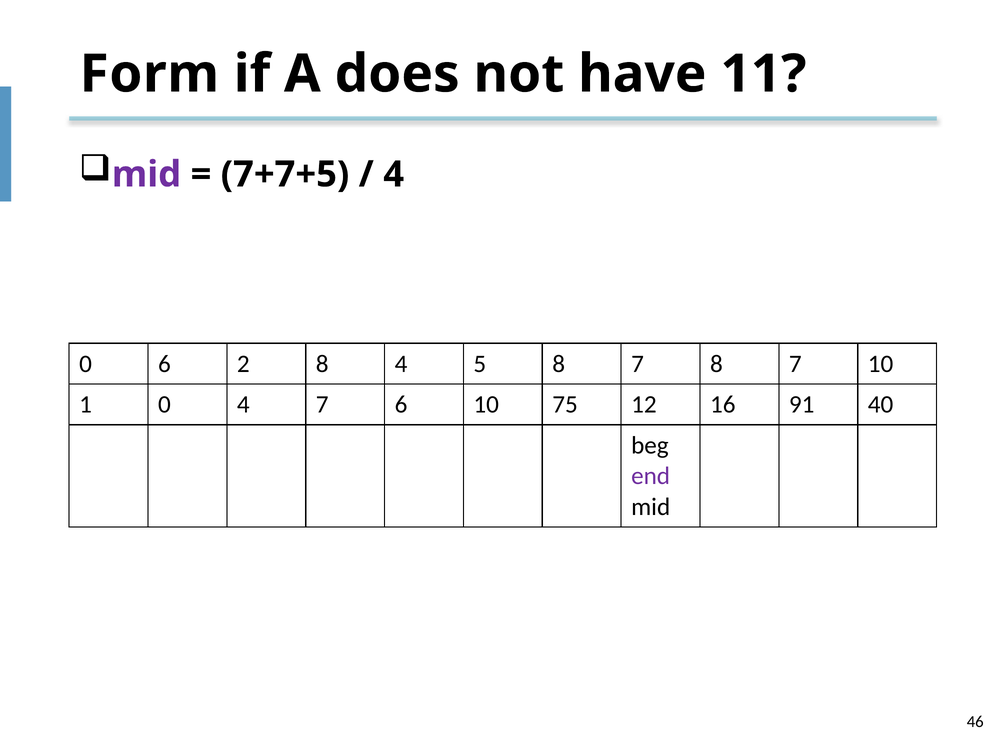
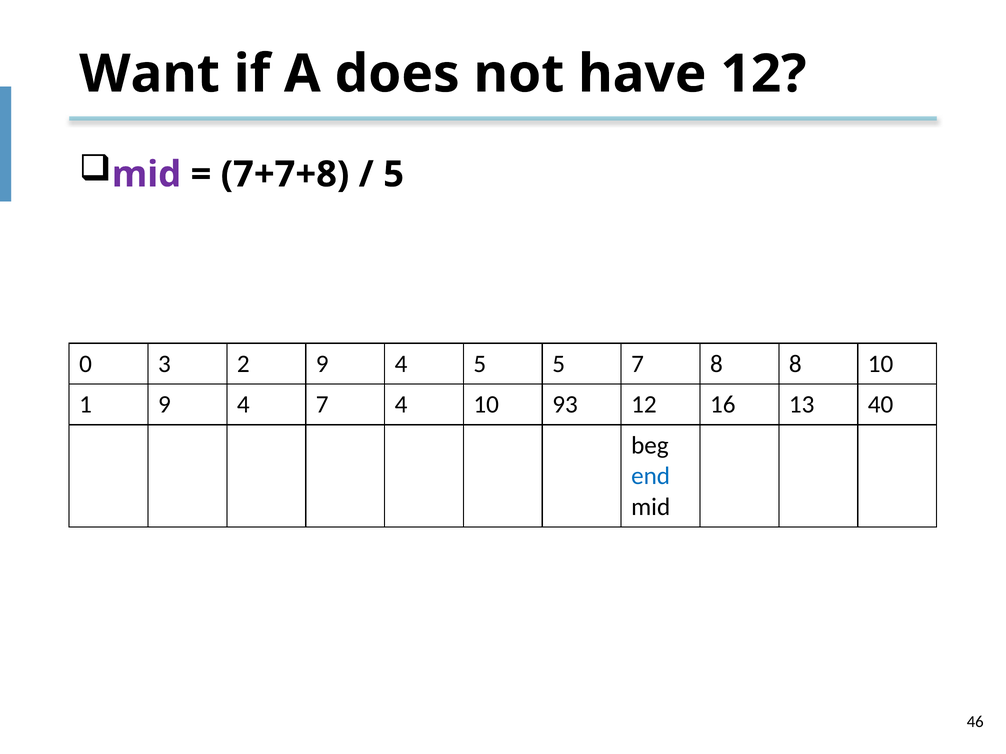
Form: Form -> Want (150, 74)
have 11: 11 -> 12 (763, 74)
7+7+5: 7+7+5 -> 7+7+8 (285, 175)
4: 4 -> 5 (394, 175)
0 6: 6 -> 3 (164, 364)
2 8: 8 -> 9 (322, 364)
5 8: 8 -> 5 (559, 364)
7 8 7: 7 -> 8 (795, 364)
1 0: 0 -> 9 (164, 405)
7 6: 6 -> 4 (401, 405)
75: 75 -> 93 (565, 405)
91: 91 -> 13 (802, 405)
end colour: purple -> blue (651, 476)
